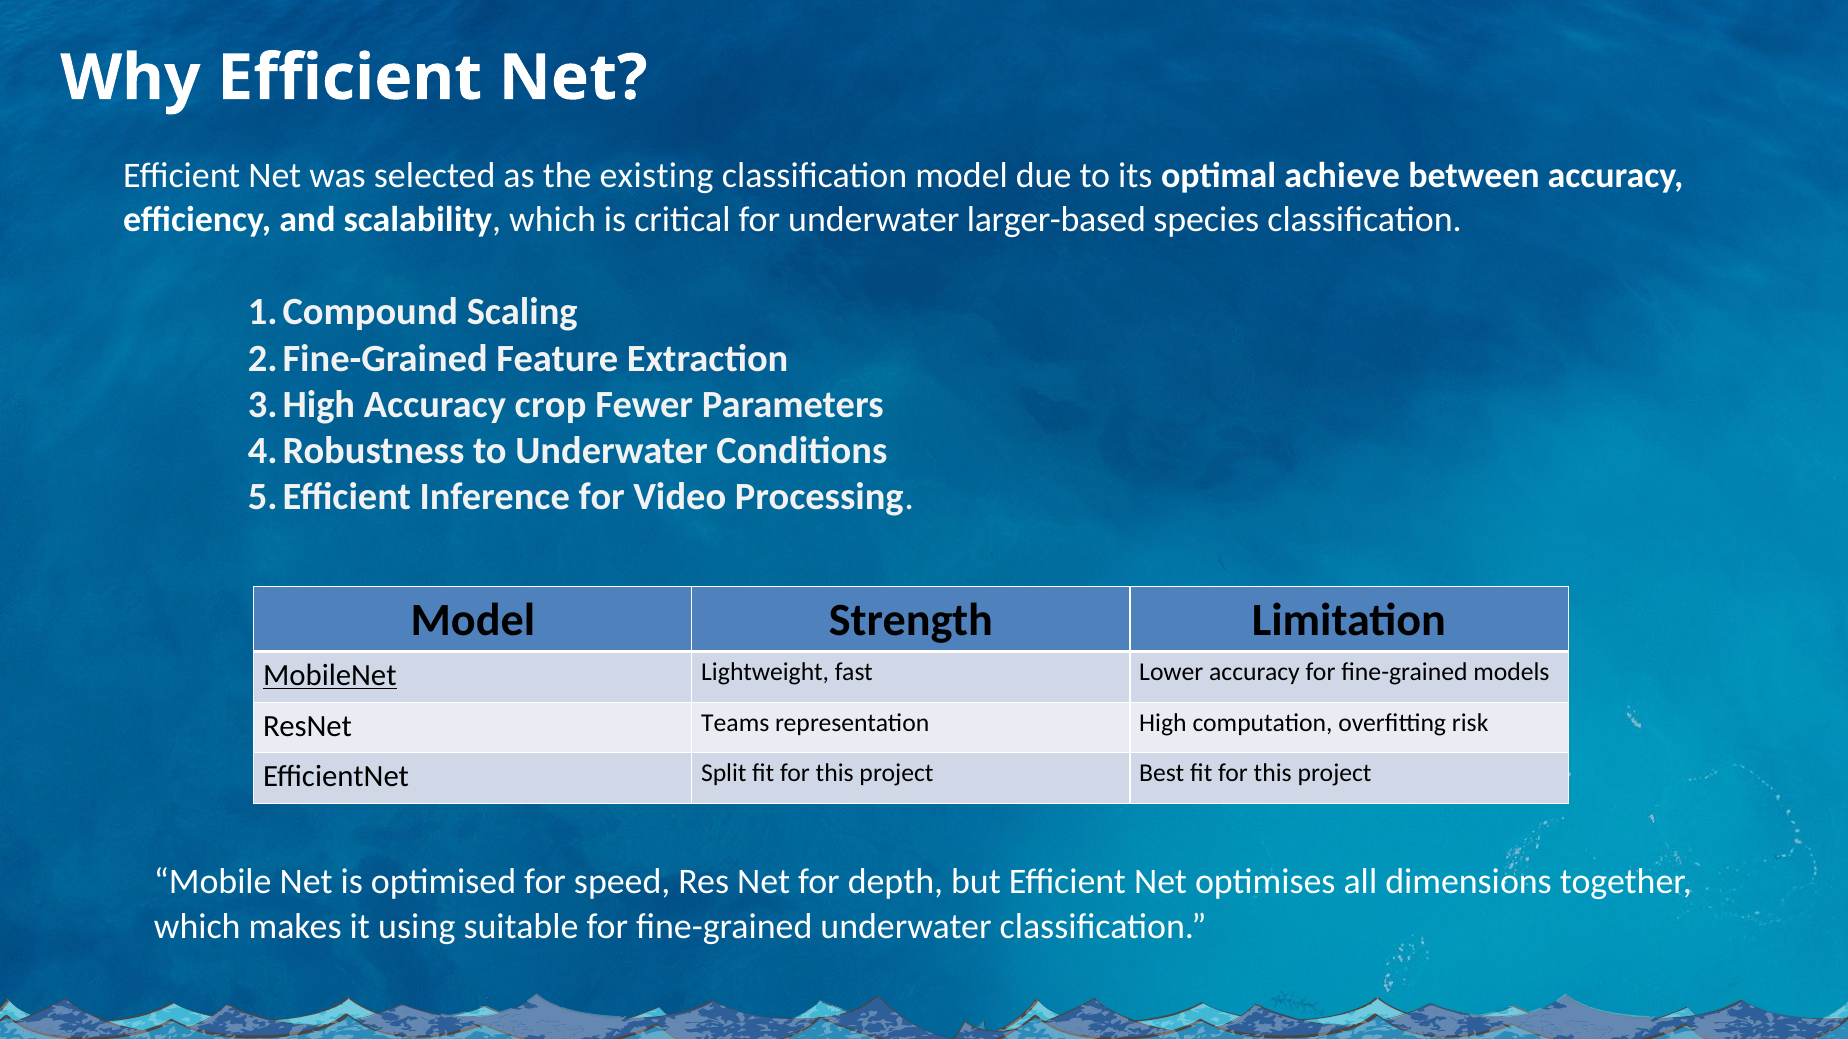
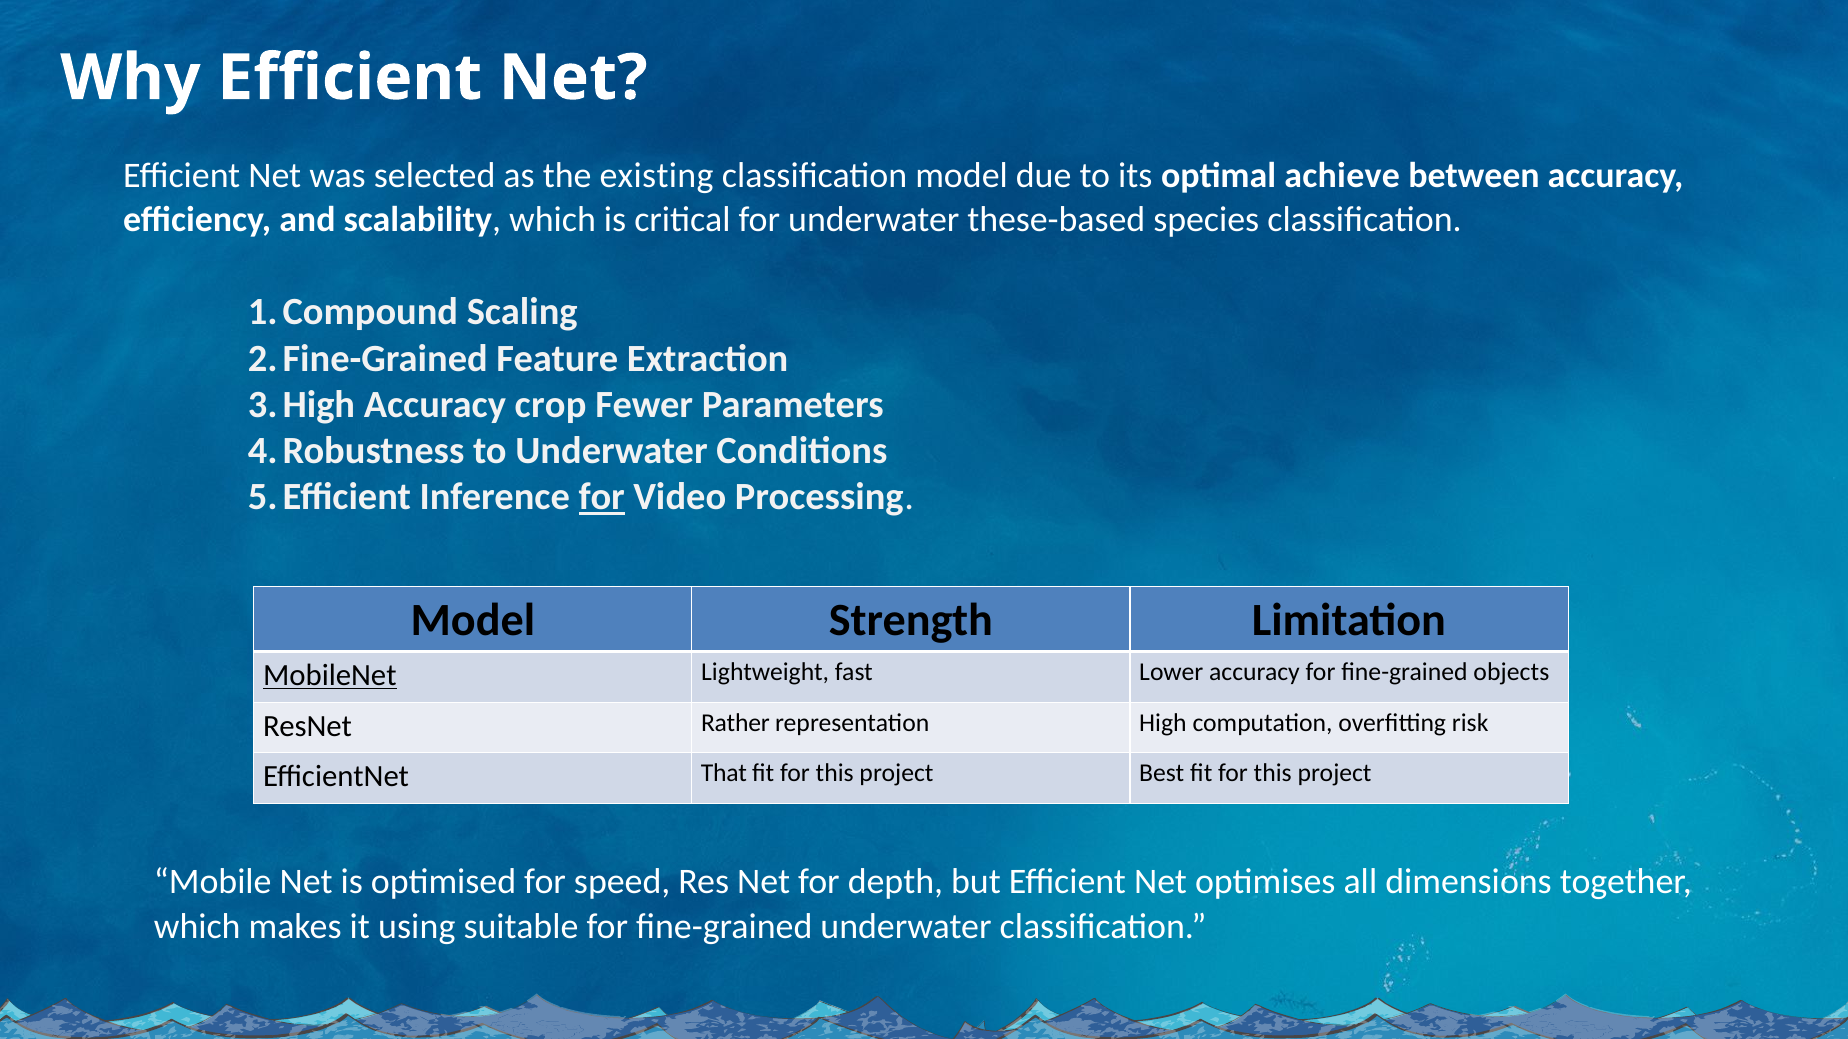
larger-based: larger-based -> these-based (1056, 220)
for underline: none -> present (602, 497)
models: models -> objects (1511, 673)
Teams: Teams -> Rather (735, 723)
Split: Split -> That (724, 774)
